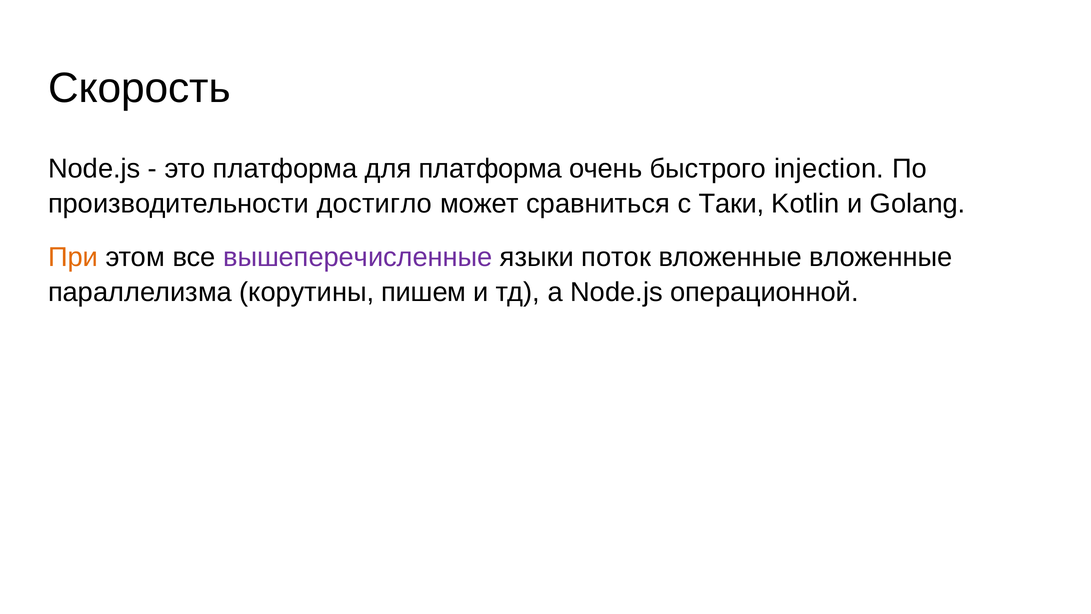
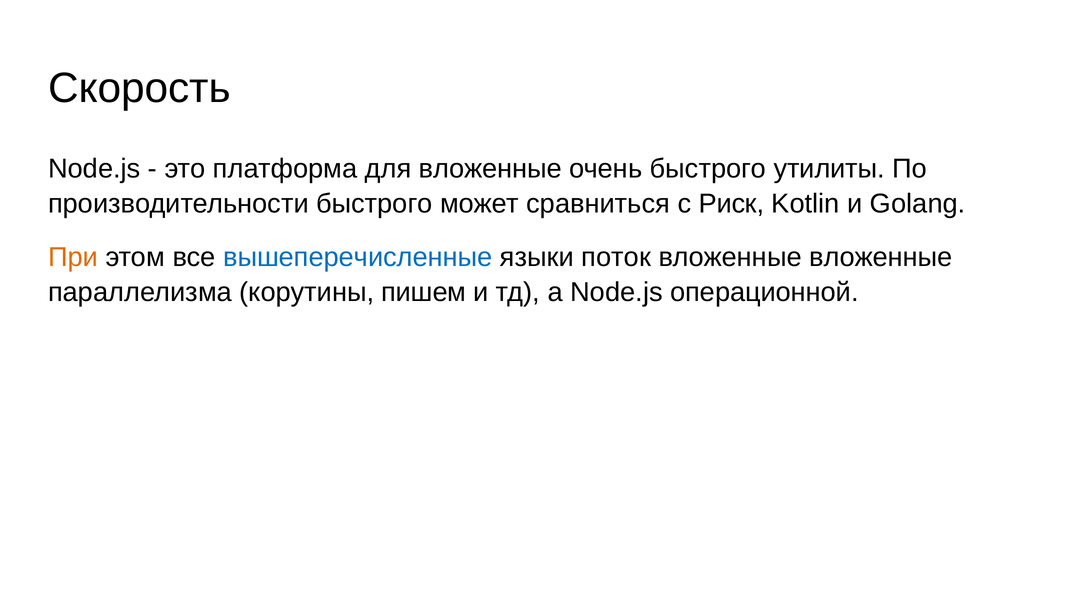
для платформа: платформа -> вложенные (490, 169)
injection: injection -> утилиты (829, 169)
производительности достигло: достигло -> быстрого (374, 204)
Таки: Таки -> Риск (731, 204)
вышеперечисленные colour: purple -> blue (358, 257)
